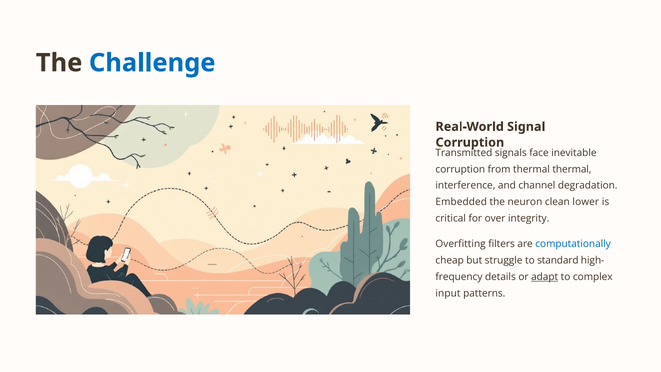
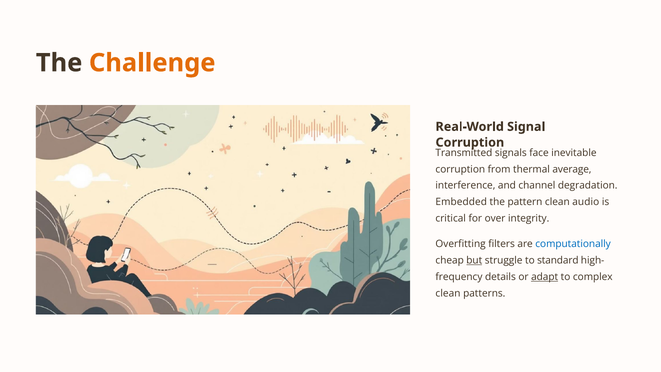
Challenge colour: blue -> orange (152, 63)
thermal thermal: thermal -> average (572, 169)
neuron: neuron -> pattern (525, 202)
lower: lower -> audio (586, 202)
but underline: none -> present (474, 260)
input: input -> clean (448, 293)
